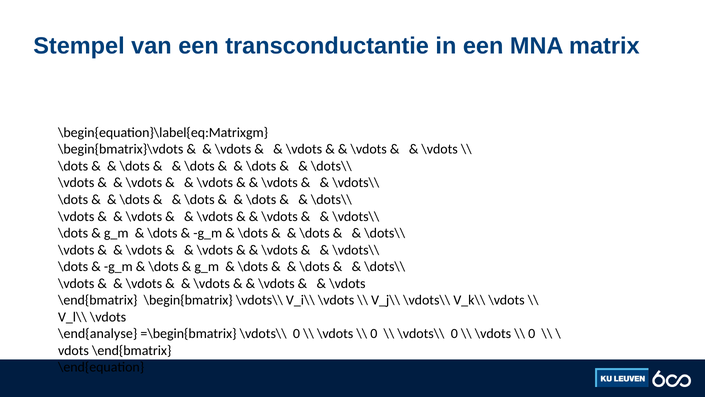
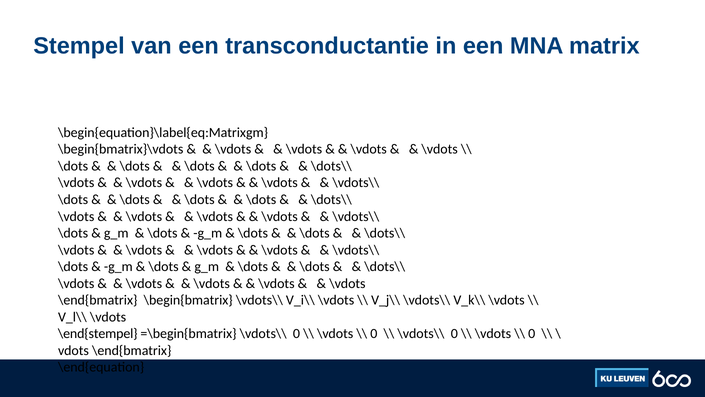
\end{analyse: \end{analyse -> \end{stempel (98, 333)
